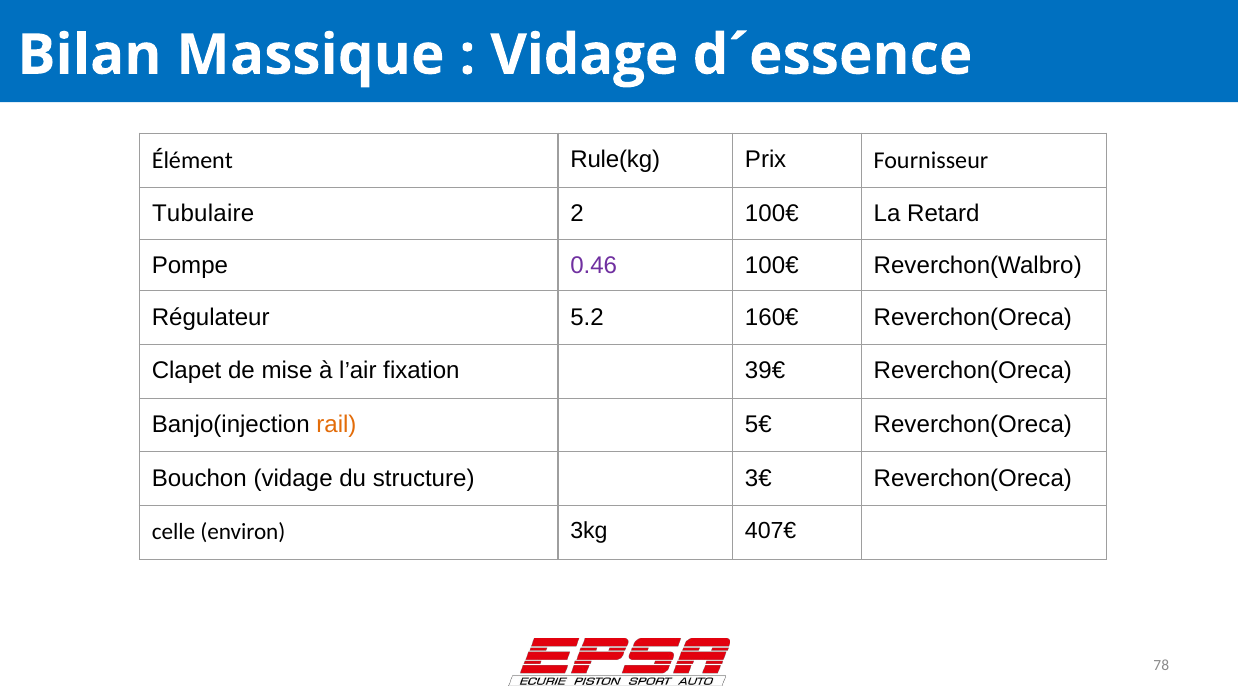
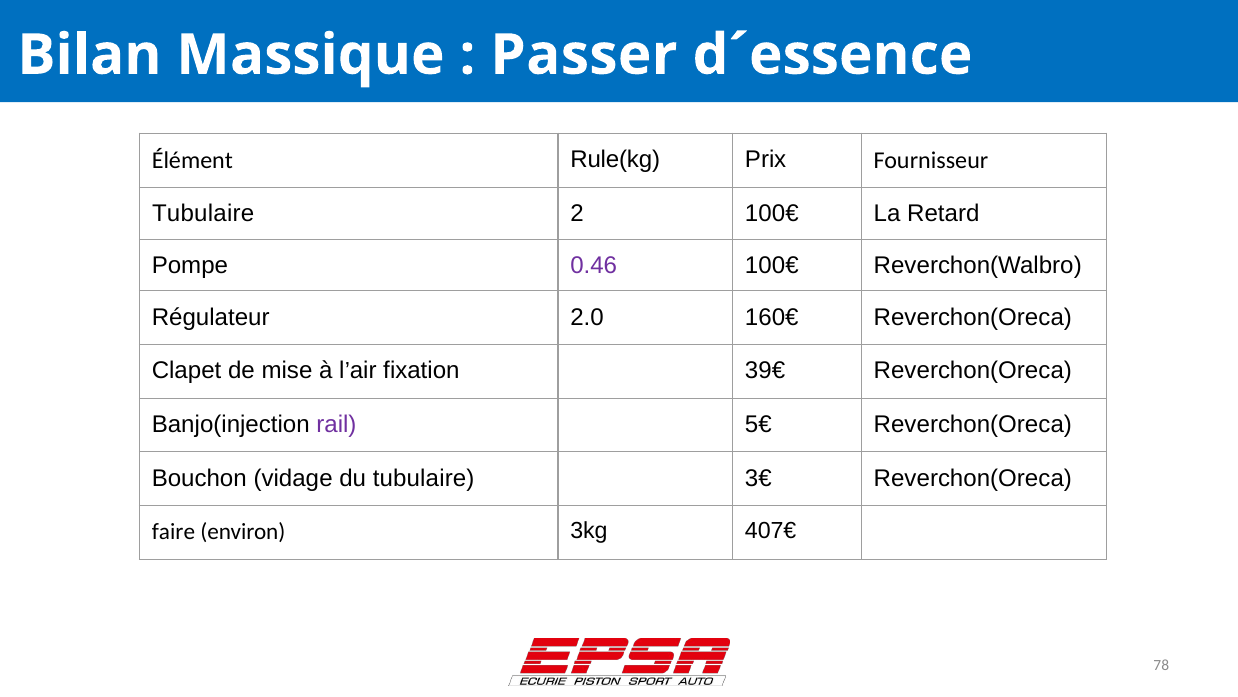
Vidage: Vidage -> Passer (584, 55)
5.2: 5.2 -> 2.0 (587, 317)
rail colour: orange -> purple (336, 424)
du structure: structure -> tubulaire (424, 478)
celle: celle -> faire (173, 532)
